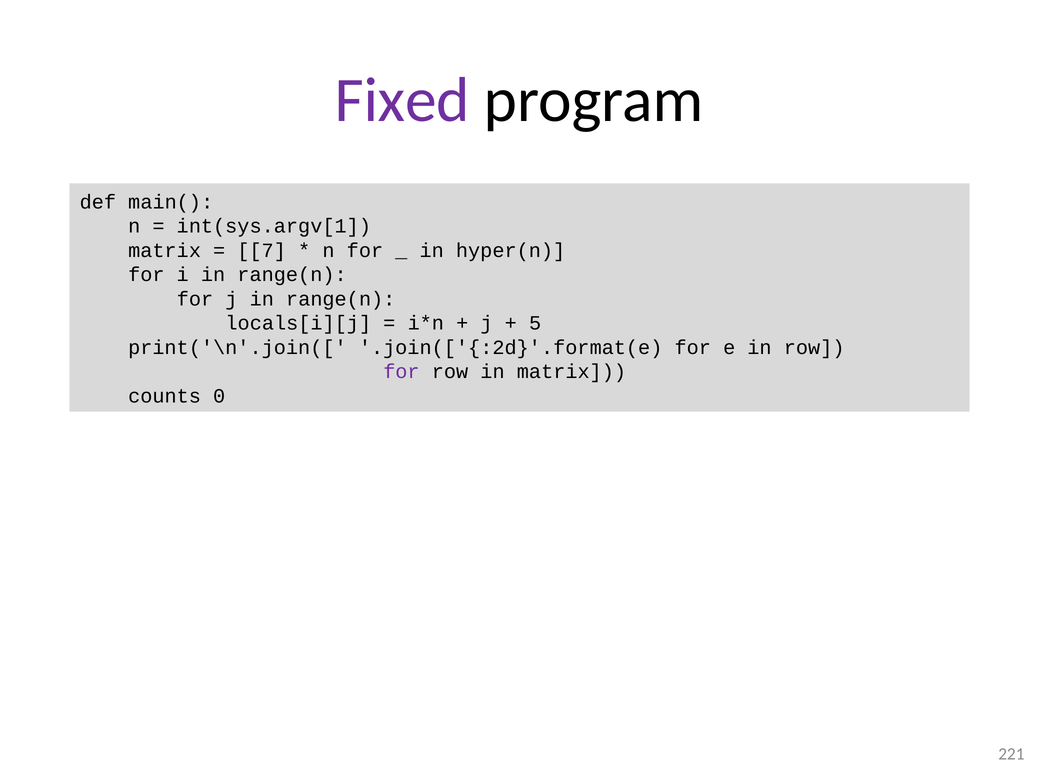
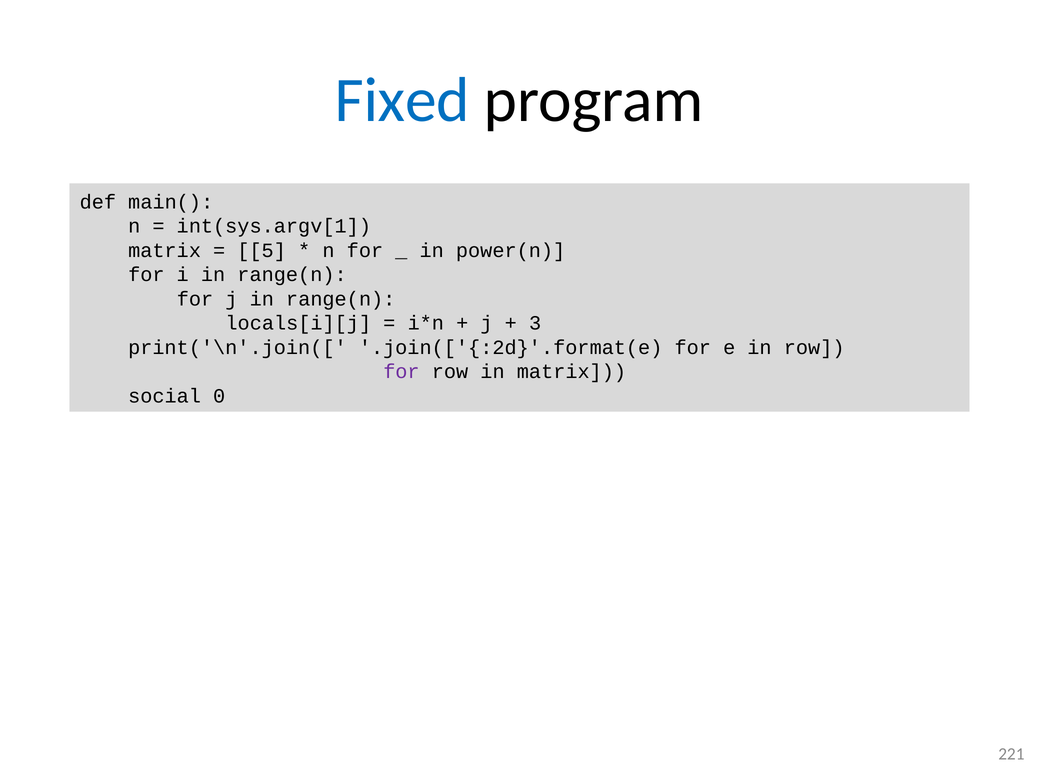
Fixed colour: purple -> blue (402, 101)
7: 7 -> 5 (262, 251)
hyper(n: hyper(n -> power(n (511, 251)
5: 5 -> 3 (535, 323)
counts: counts -> social (165, 396)
